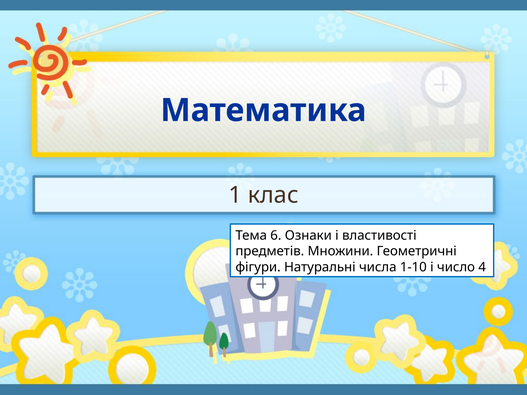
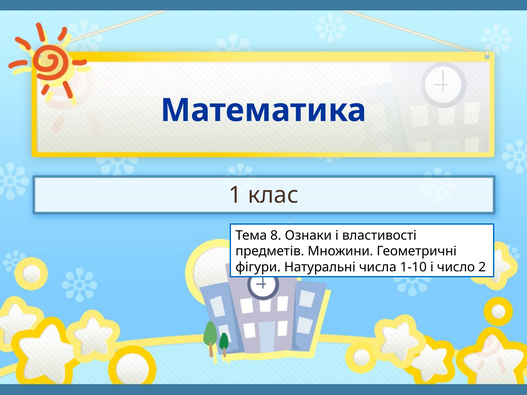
6: 6 -> 8 (276, 236)
4: 4 -> 2 (482, 267)
